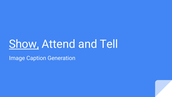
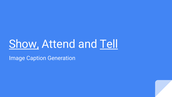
Tell underline: none -> present (109, 44)
